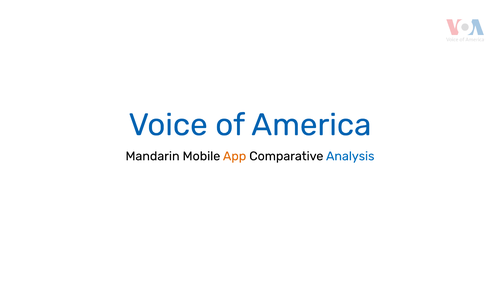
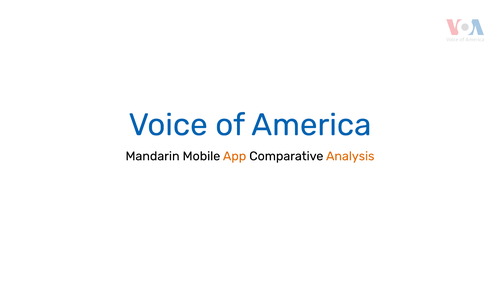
Analysis colour: blue -> orange (350, 156)
